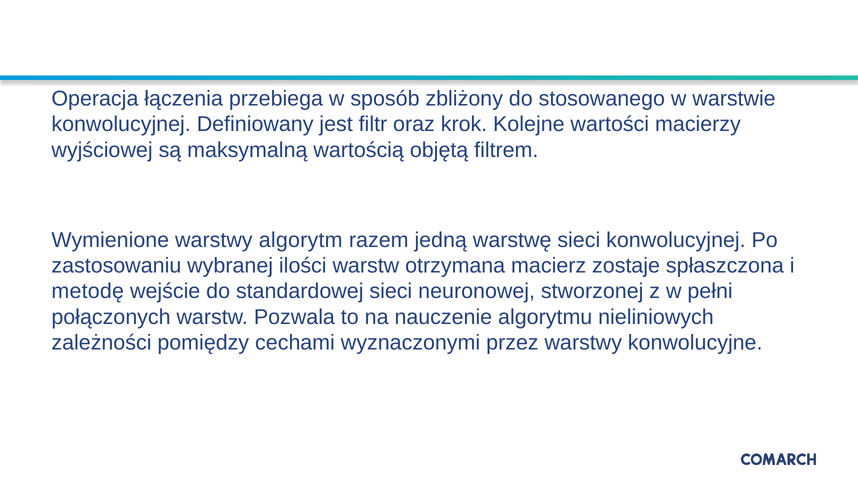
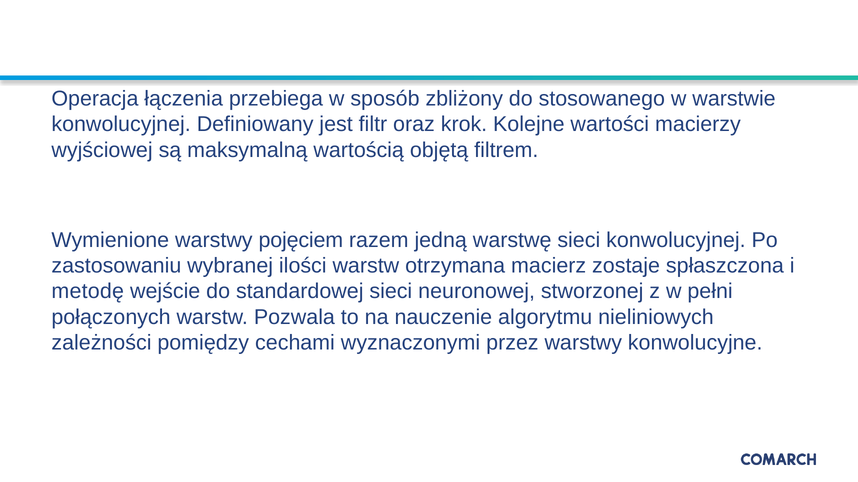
algorytm: algorytm -> pojęciem (301, 240)
